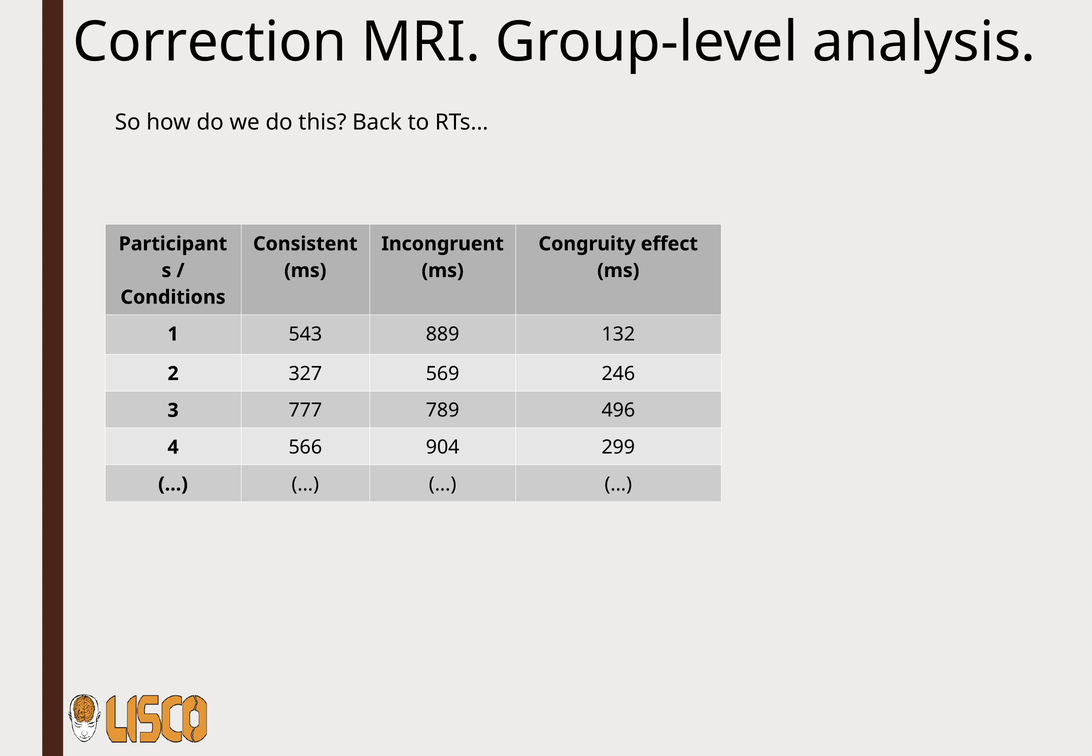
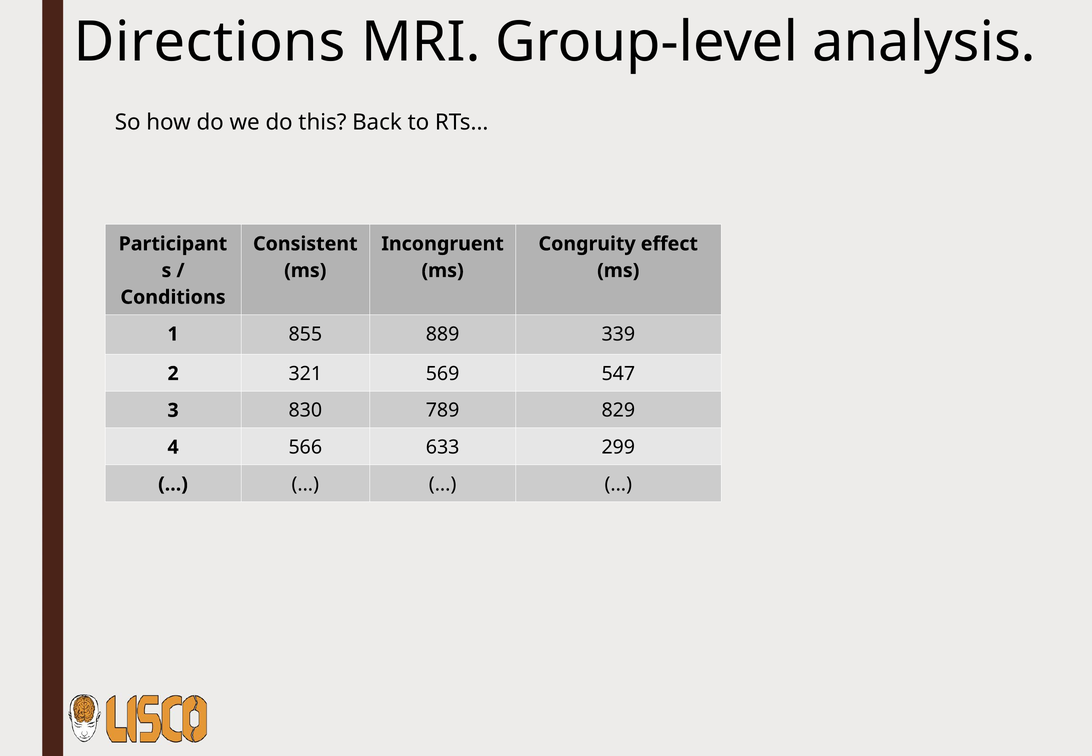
Correction: Correction -> Directions (210, 42)
543: 543 -> 855 (305, 334)
132: 132 -> 339 (618, 334)
327: 327 -> 321 (305, 374)
246: 246 -> 547 (618, 374)
777: 777 -> 830 (305, 410)
496: 496 -> 829 (618, 410)
904: 904 -> 633 (443, 447)
